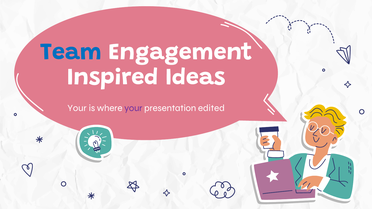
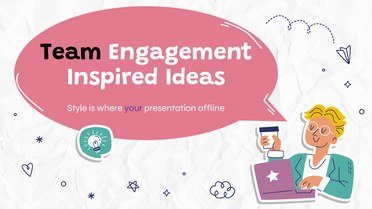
Team colour: blue -> black (71, 52)
Your: Your -> Style (77, 108)
edited: edited -> offline (211, 108)
